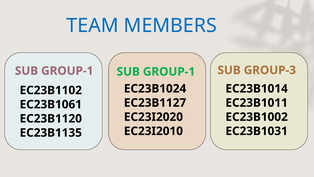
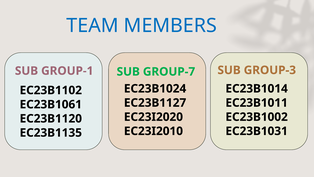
GROUP-1: GROUP-1 -> GROUP-7 (169, 72)
